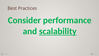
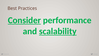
Consider underline: none -> present (24, 20)
